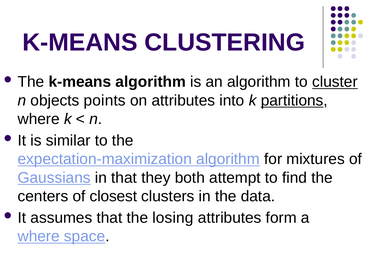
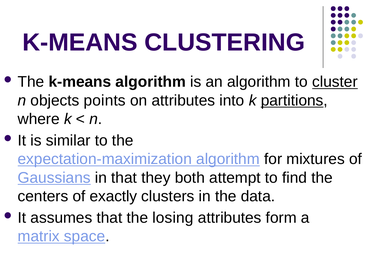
closest: closest -> exactly (113, 196)
where: where -> matrix (39, 237)
